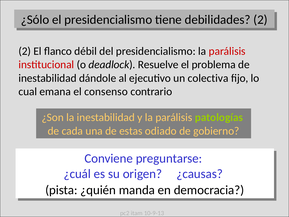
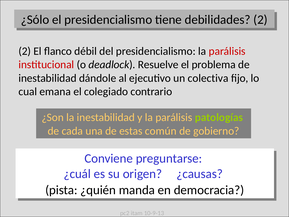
consenso: consenso -> colegiado (106, 92)
odiado: odiado -> común (161, 131)
